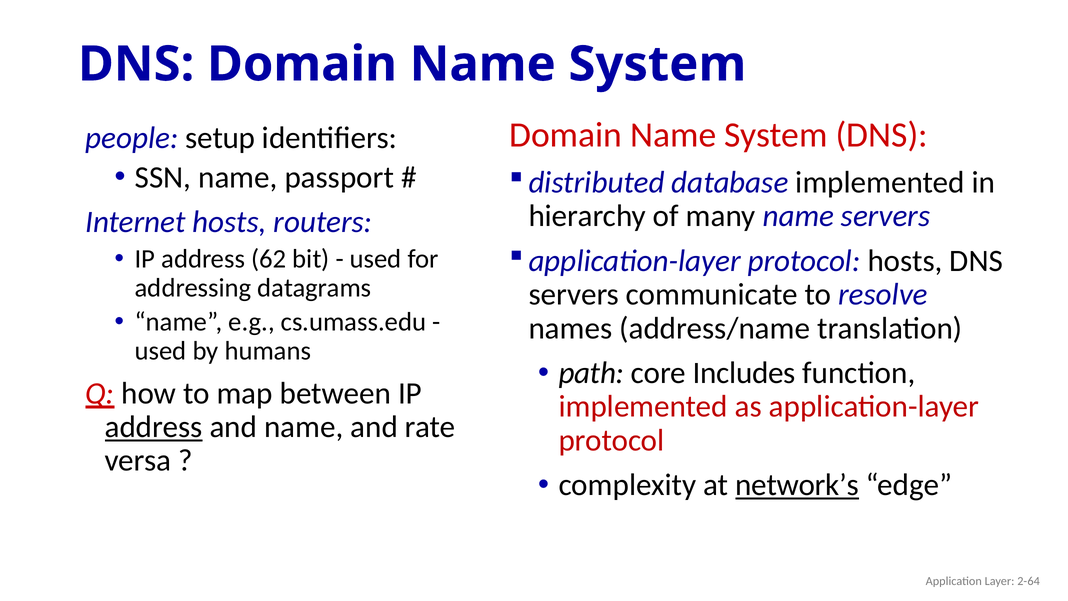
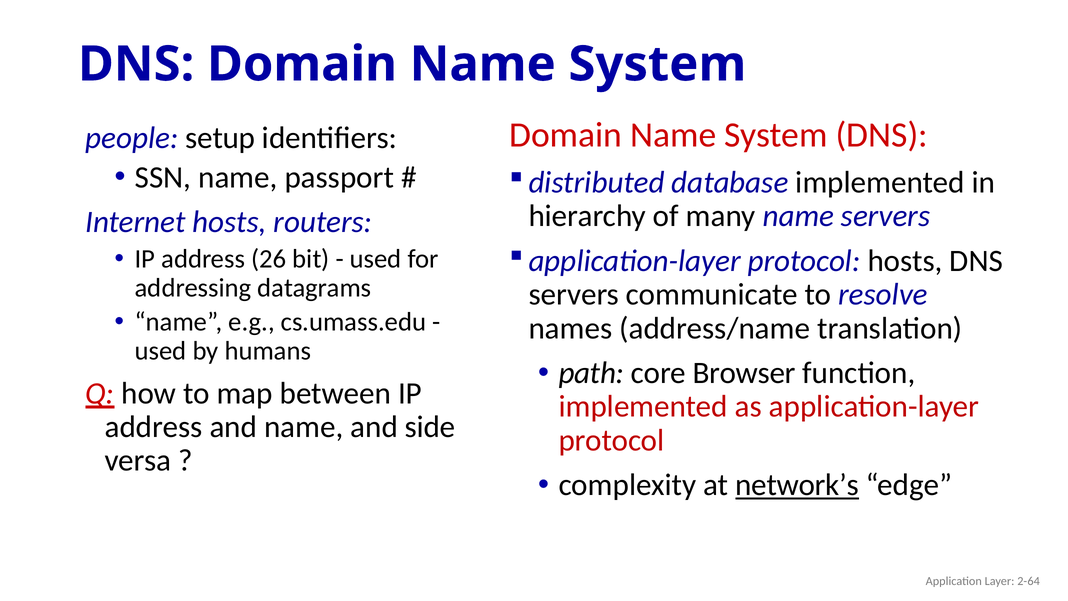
62: 62 -> 26 (269, 259)
Includes: Includes -> Browser (744, 373)
address underline: present -> none (154, 427)
rate: rate -> side (430, 427)
